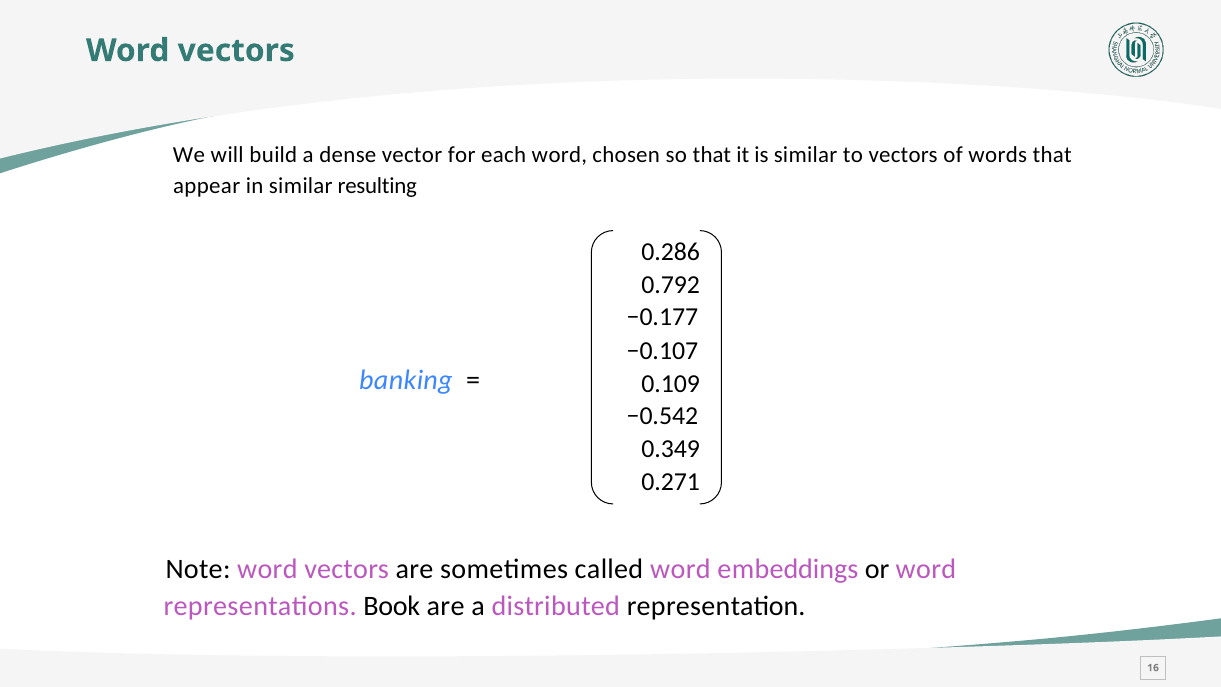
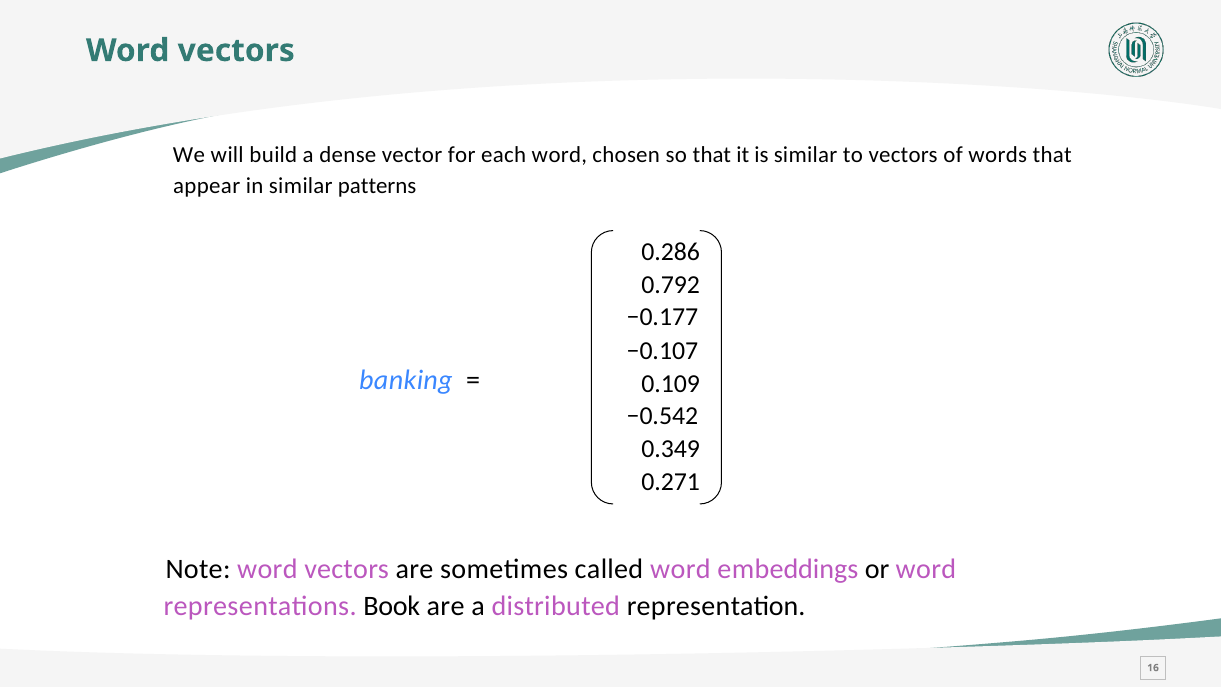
resulting: resulting -> patterns (377, 186)
